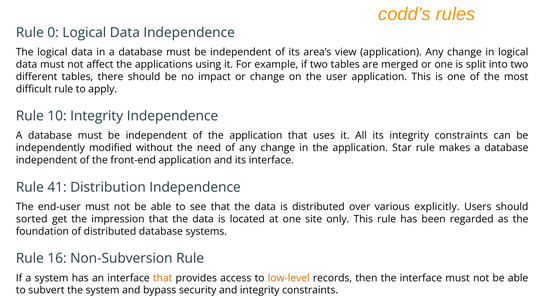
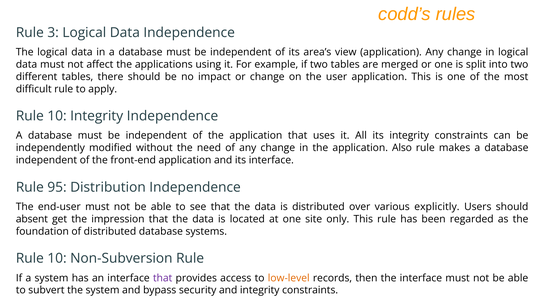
0: 0 -> 3 (53, 33)
Star: Star -> Also (402, 148)
41: 41 -> 95 (57, 187)
sorted: sorted -> absent (32, 219)
16: 16 -> 10 (57, 259)
that colour: orange -> purple (163, 278)
